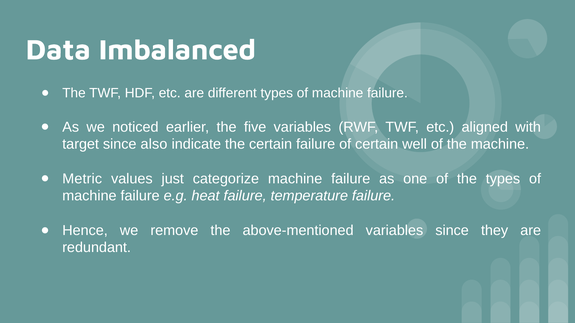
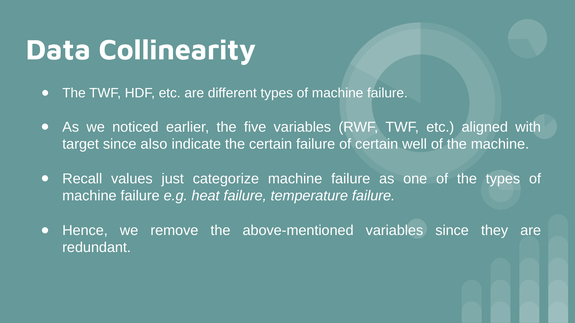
Imbalanced: Imbalanced -> Collinearity (177, 50)
Metric: Metric -> Recall (82, 179)
